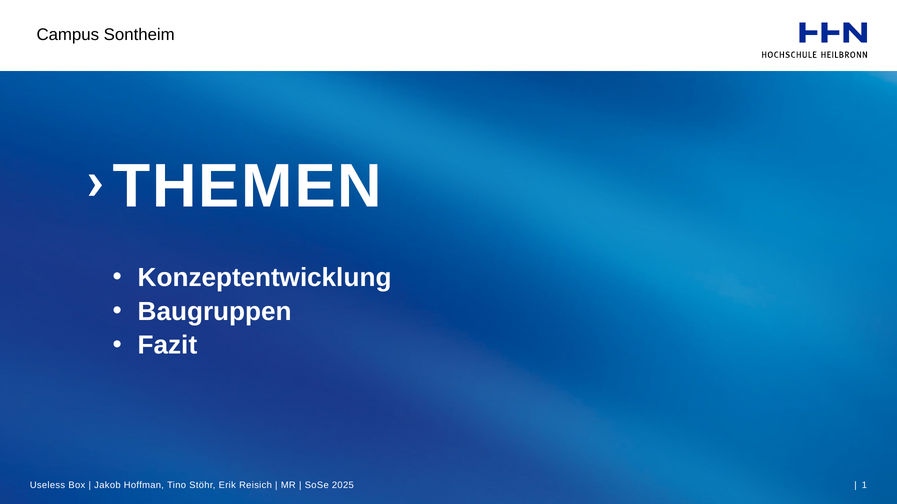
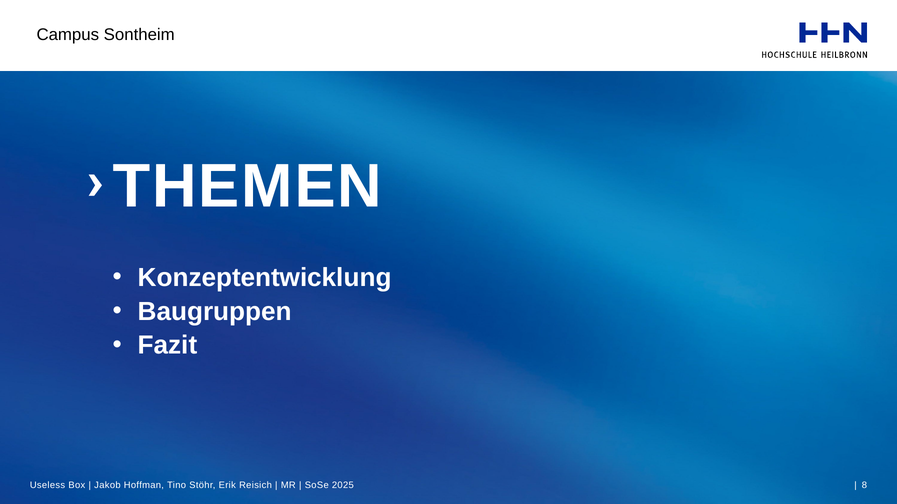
1: 1 -> 8 (864, 486)
